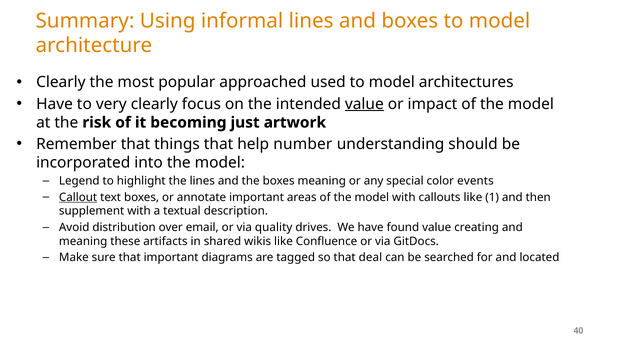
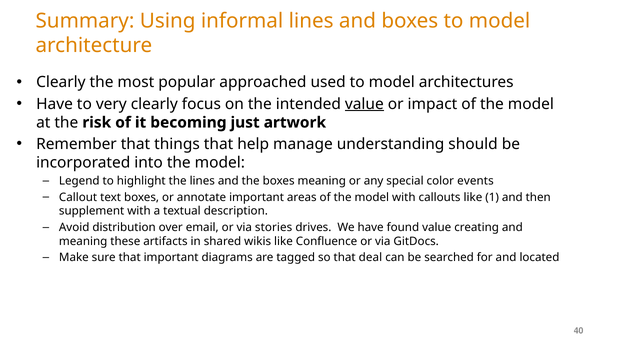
number: number -> manage (303, 144)
Callout underline: present -> none (78, 197)
quality: quality -> stories (274, 228)
